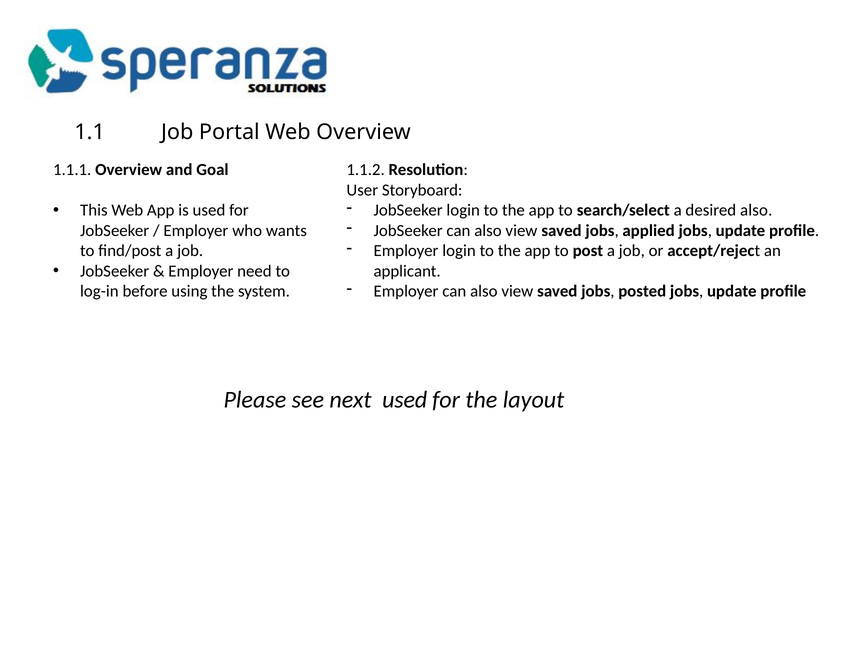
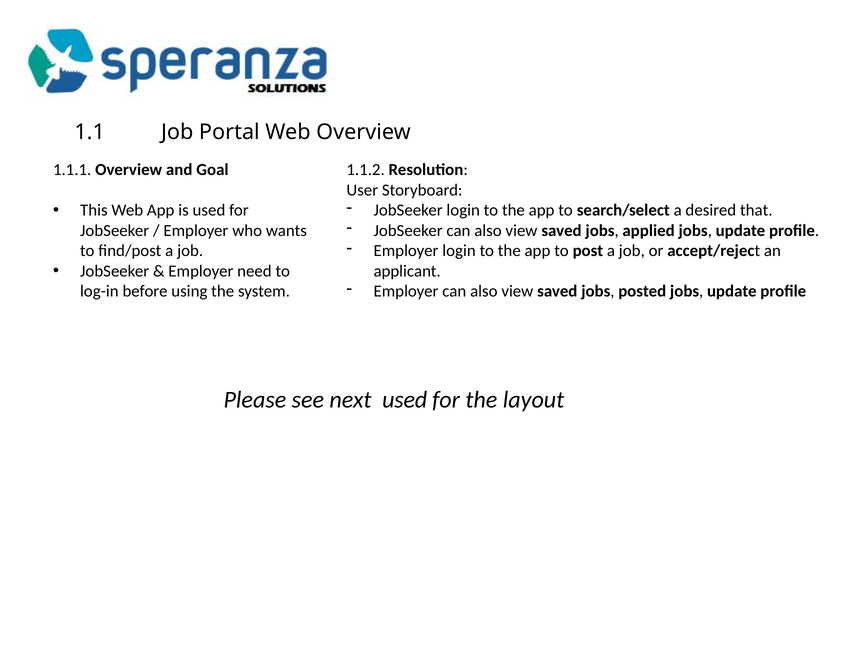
desired also: also -> that (756, 210)
